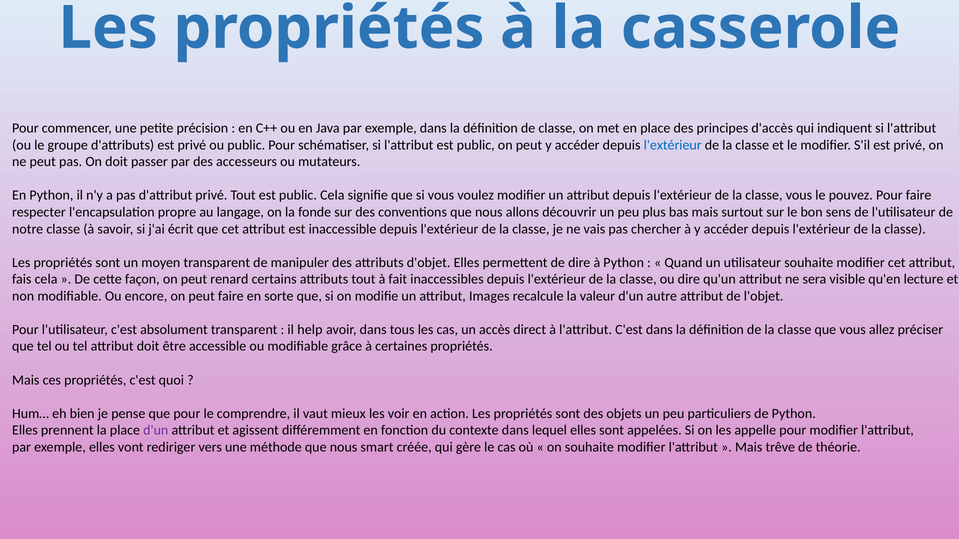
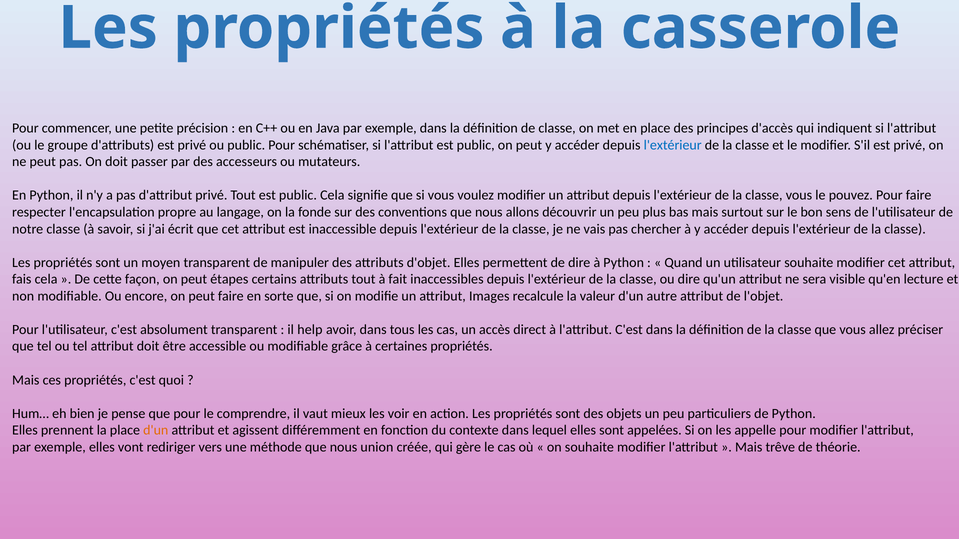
renard: renard -> étapes (229, 279)
d'un colour: purple -> orange (156, 431)
smart: smart -> union (377, 447)
